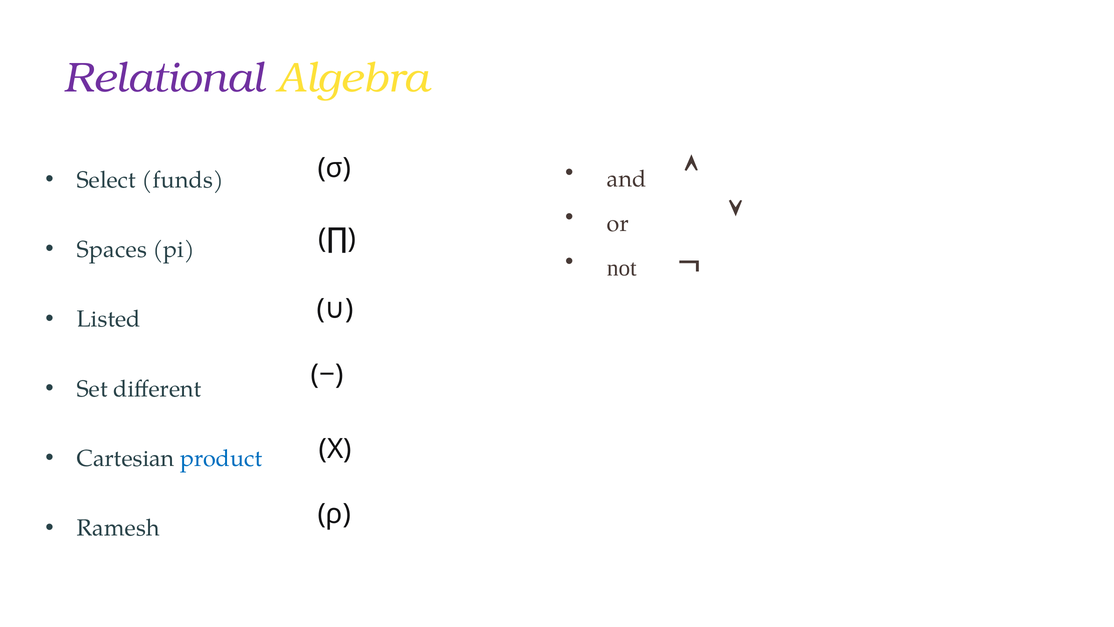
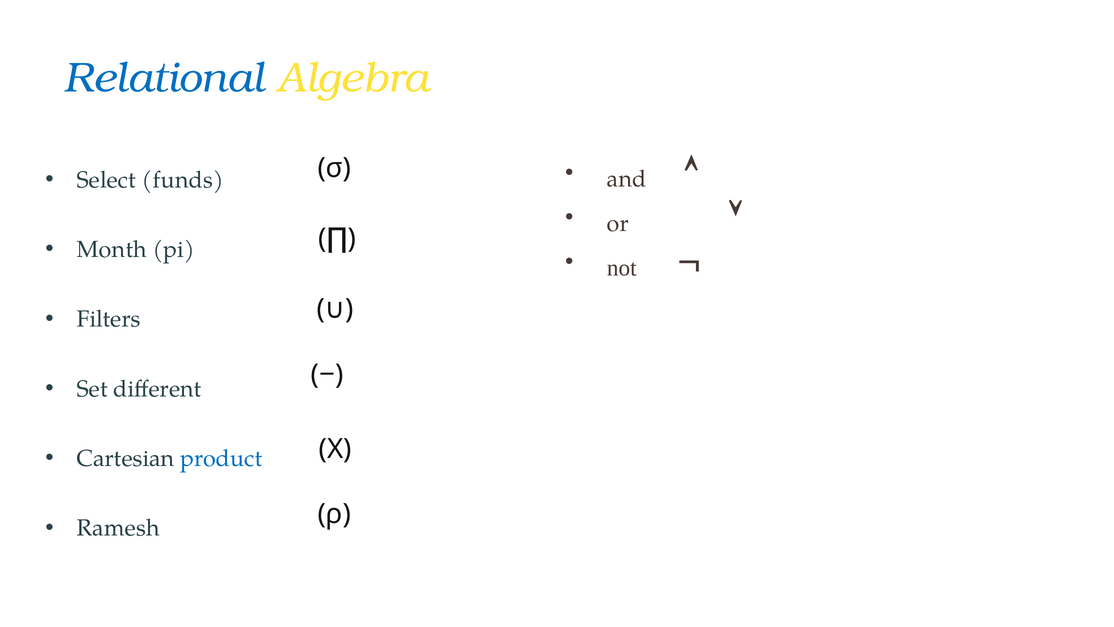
Relational colour: purple -> blue (164, 78)
Spaces: Spaces -> Month (112, 249)
Listed: Listed -> Filters (109, 319)
